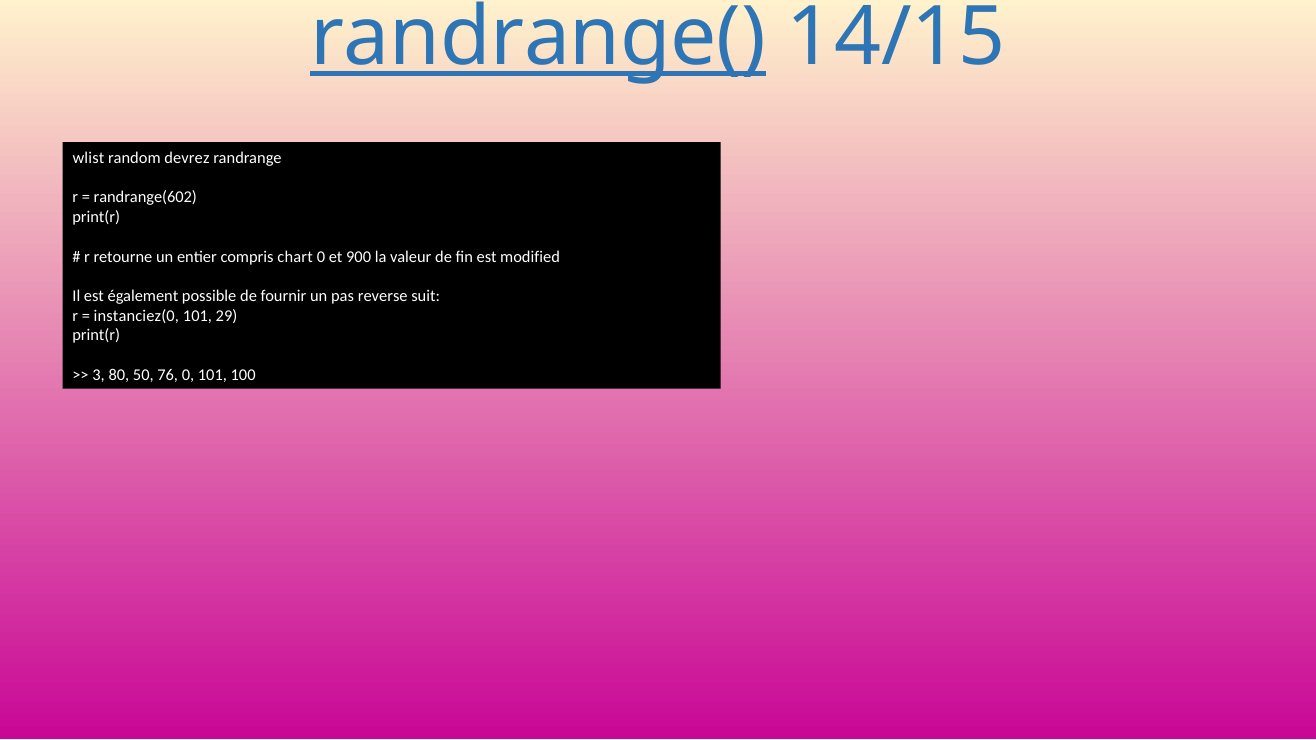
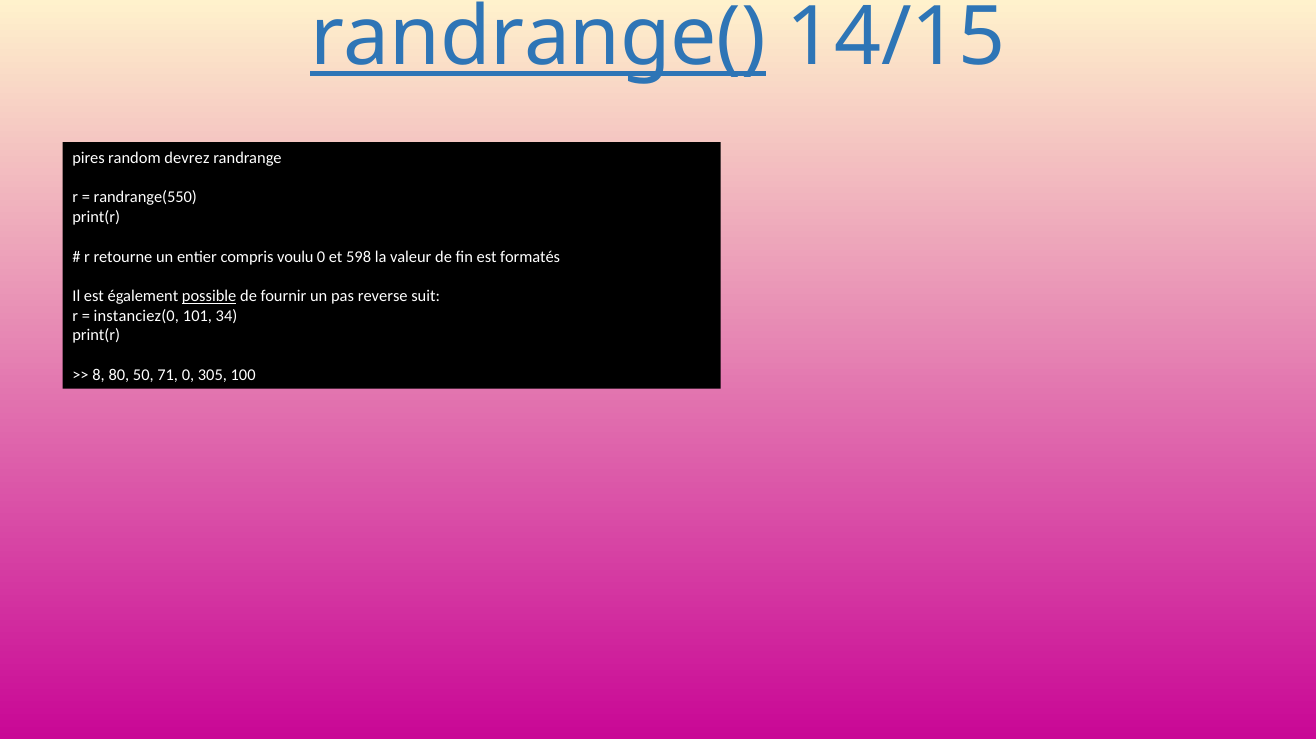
wlist: wlist -> pires (89, 158)
randrange(602: randrange(602 -> randrange(550 (145, 197)
chart: chart -> voulu (295, 257)
900: 900 -> 598 (359, 257)
modified: modified -> formatés (530, 257)
possible underline: none -> present (209, 296)
29: 29 -> 34 (227, 316)
3: 3 -> 8 (99, 375)
76: 76 -> 71 (168, 375)
0 101: 101 -> 305 (212, 375)
